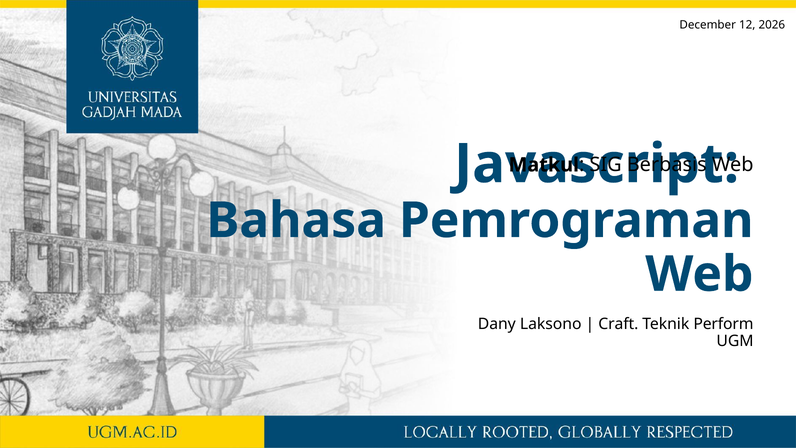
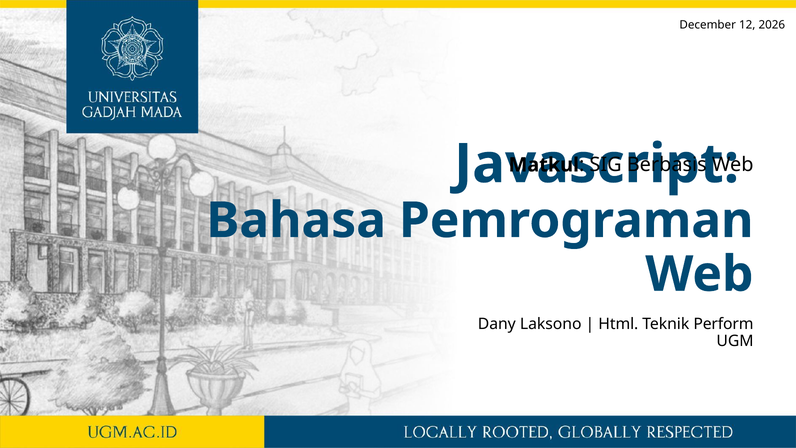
Craft: Craft -> Html (618, 324)
